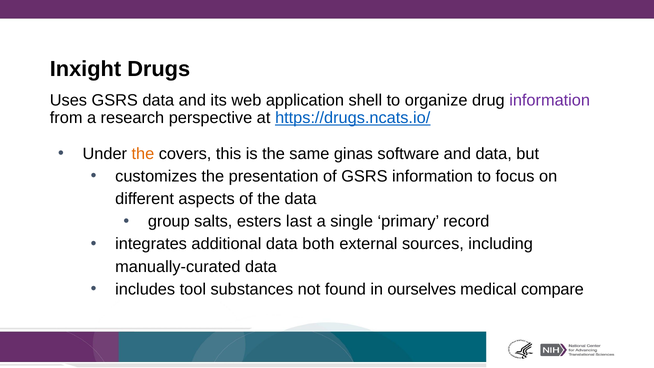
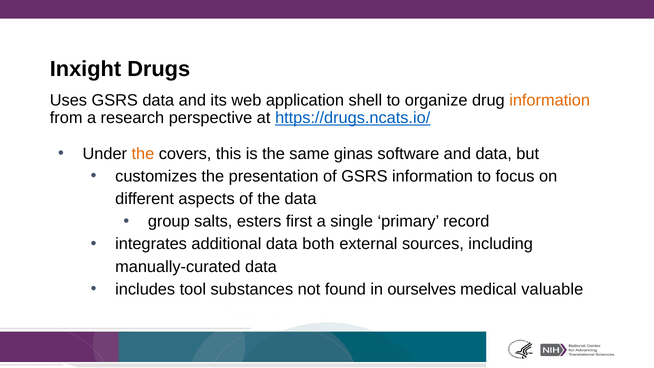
information colour: purple -> orange (550, 100)
last: last -> first (299, 221)
compare: compare -> valuable (552, 289)
